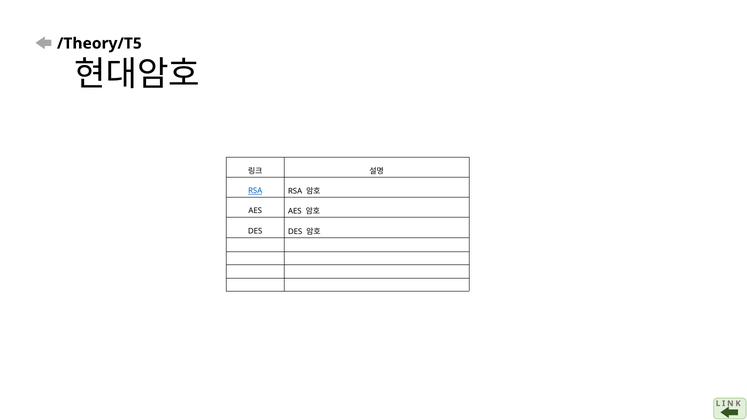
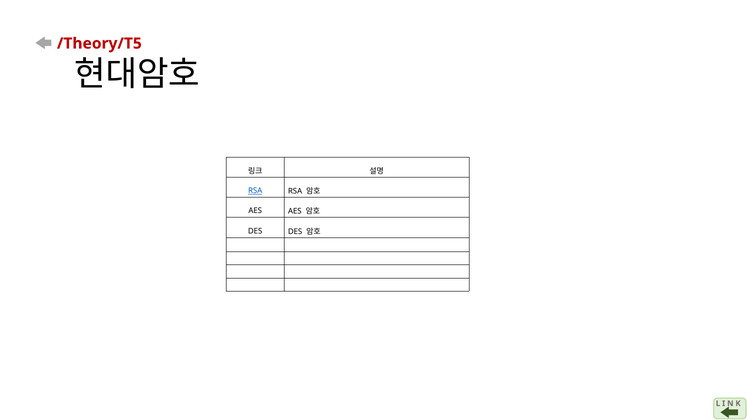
/Theory/T5 colour: black -> red (99, 43)
